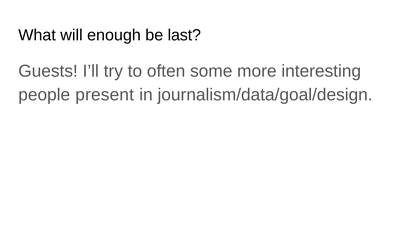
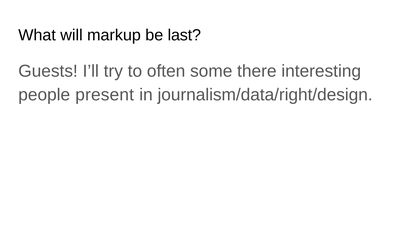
enough: enough -> markup (114, 35)
more: more -> there (257, 71)
journalism/data/goal/design: journalism/data/goal/design -> journalism/data/right/design (265, 95)
